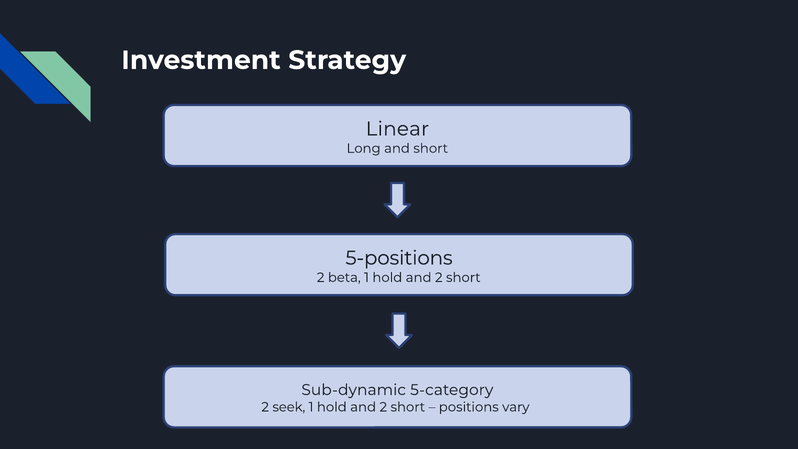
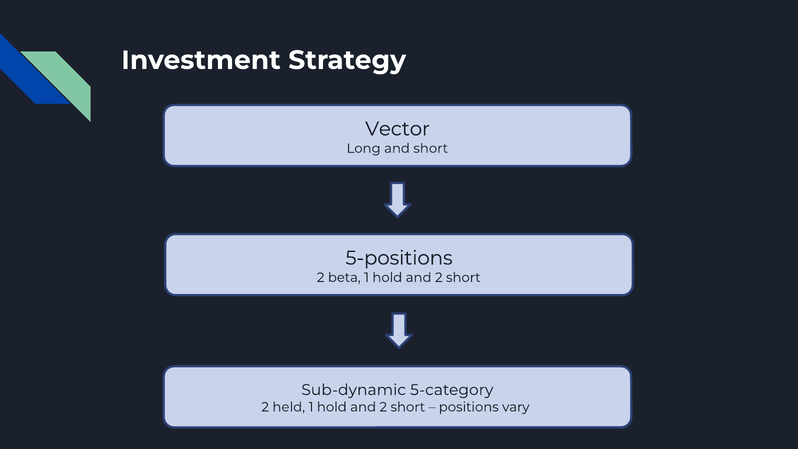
Linear: Linear -> Vector (398, 129)
seek: seek -> held (289, 407)
